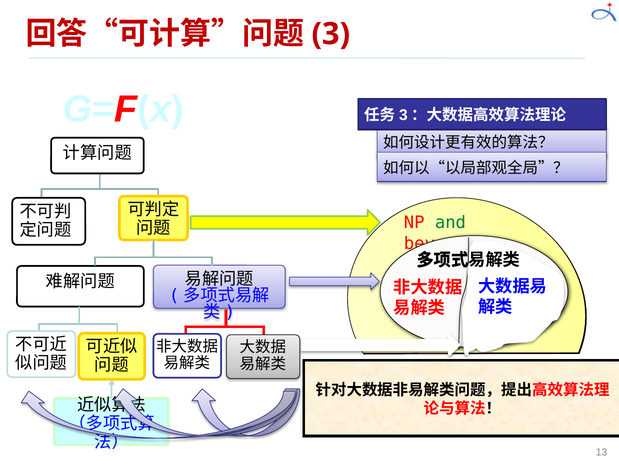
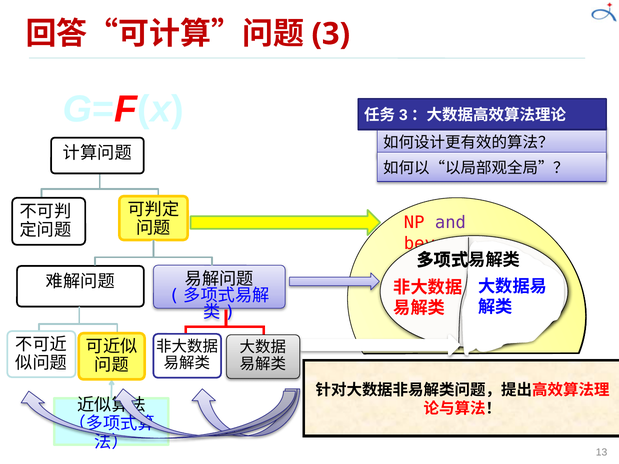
and colour: green -> purple (450, 223)
